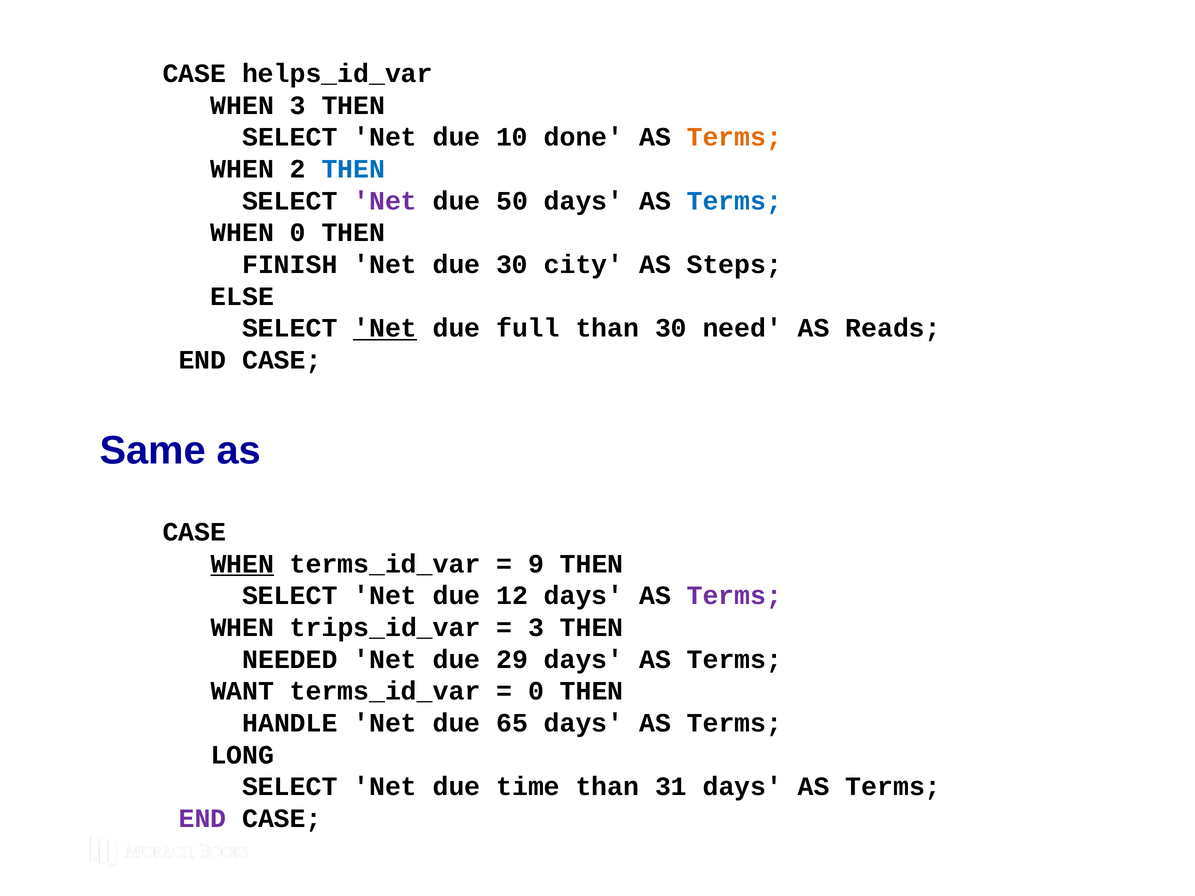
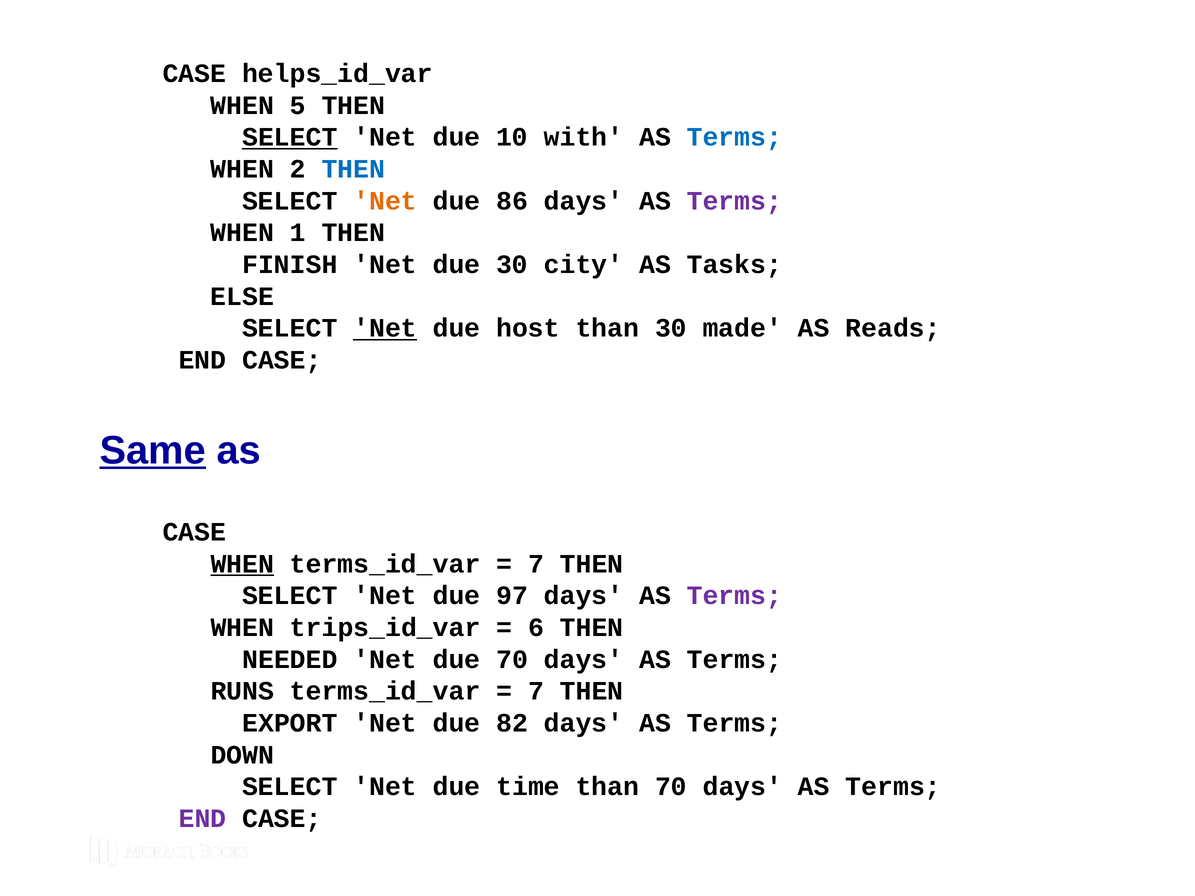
WHEN 3: 3 -> 5 (298, 105)
SELECT underline: none -> present (290, 137)
done: done -> with (584, 137)
Terms colour: orange -> blue (734, 137)
Net colour: purple -> orange (385, 201)
50: 50 -> 86 (512, 201)
Terms colour: blue -> purple (734, 201)
WHEN 0: 0 -> 1 (298, 233)
Steps: Steps -> Tasks (734, 265)
full: full -> host (528, 328)
need: need -> made (742, 328)
Same underline: none -> present (153, 451)
9: 9 -> 7 (536, 564)
12: 12 -> 97 (512, 596)
3: 3 -> 6 (536, 628)
due 29: 29 -> 70 (512, 660)
WANT: WANT -> RUNS (242, 691)
0: 0 -> 7 (536, 691)
HANDLE: HANDLE -> EXPORT (290, 723)
65: 65 -> 82 (512, 723)
LONG: LONG -> DOWN (242, 755)
than 31: 31 -> 70 (671, 787)
